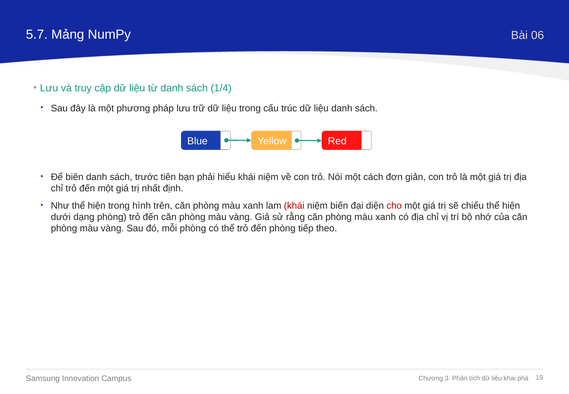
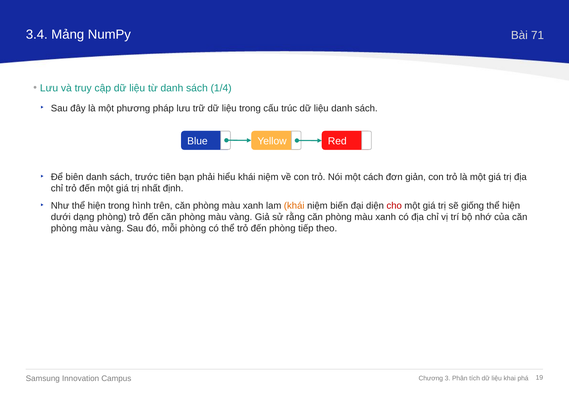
5.7: 5.7 -> 3.4 (37, 35)
06: 06 -> 71 (538, 35)
khái colour: red -> orange (294, 206)
chiếu: chiếu -> giống (473, 206)
